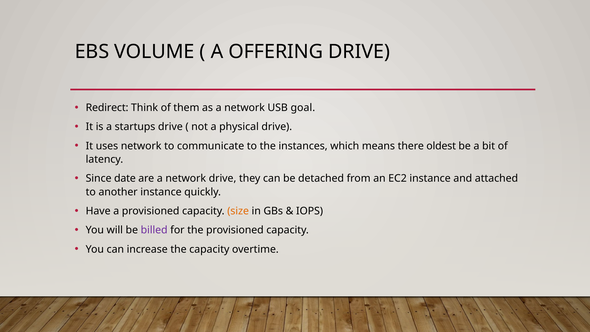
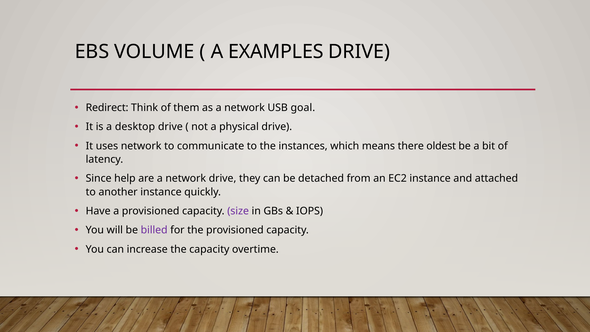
OFFERING: OFFERING -> EXAMPLES (276, 52)
startups: startups -> desktop (135, 127)
date: date -> help (125, 178)
size colour: orange -> purple (238, 211)
